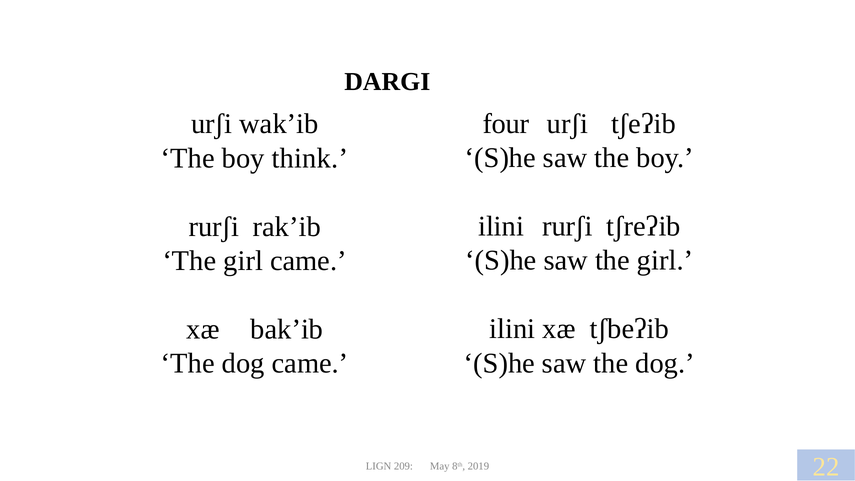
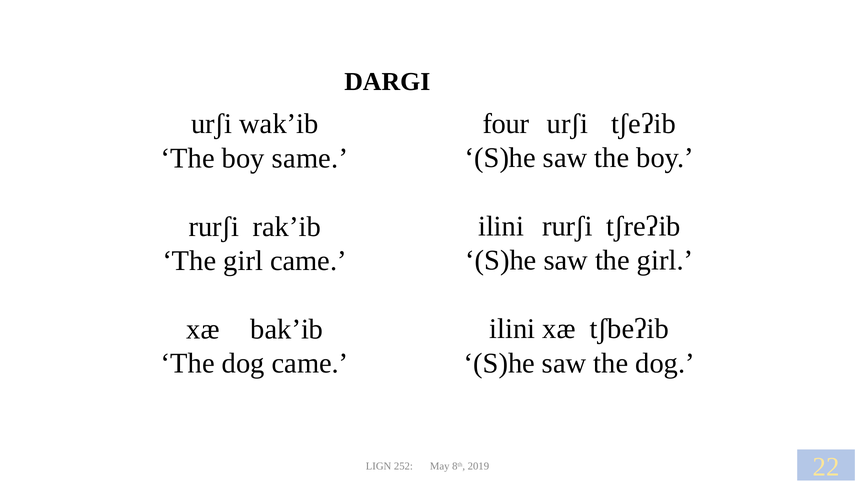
think: think -> same (310, 158)
209: 209 -> 252 (403, 466)
